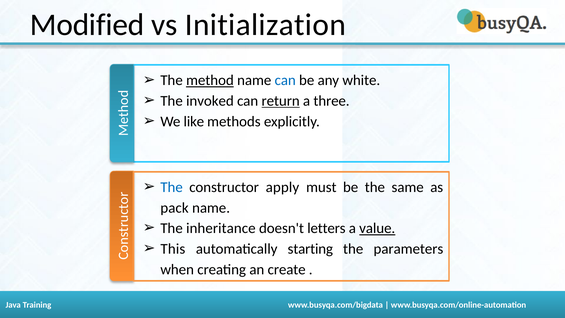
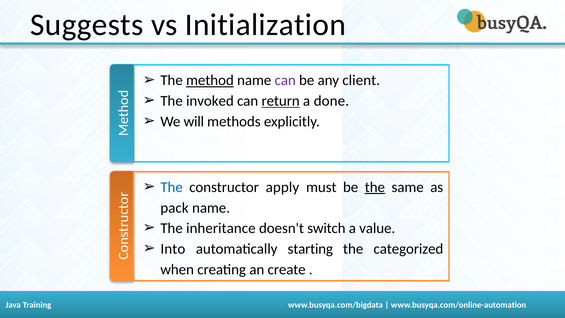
Modified: Modified -> Suggests (87, 25)
can colour: blue -> purple (285, 80)
white: white -> client (361, 80)
three: three -> done (331, 101)
like: like -> will (194, 121)
the underline: none -> present (375, 187)
letters: letters -> switch (326, 228)
value underline: present -> none (377, 228)
This: This -> Into (173, 249)
parameters: parameters -> categorized (408, 249)
